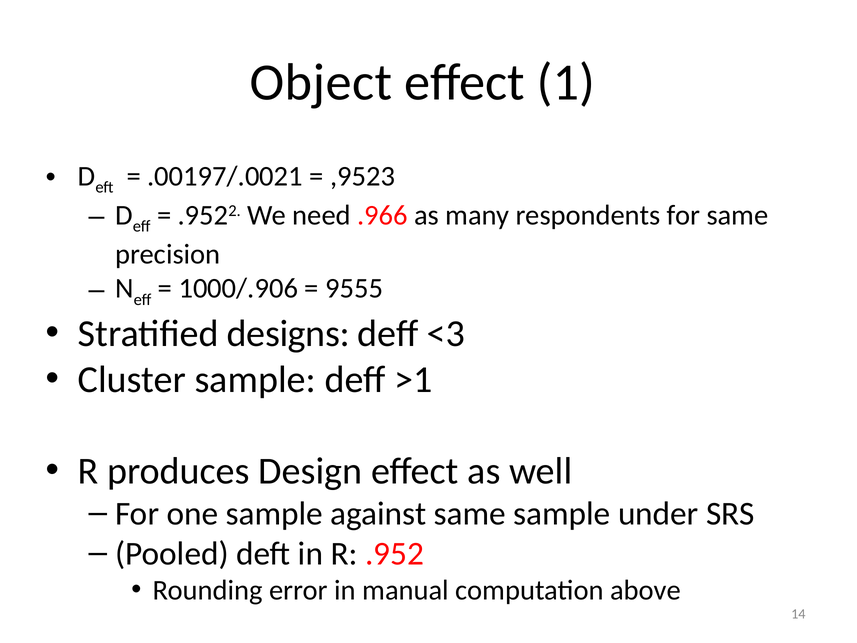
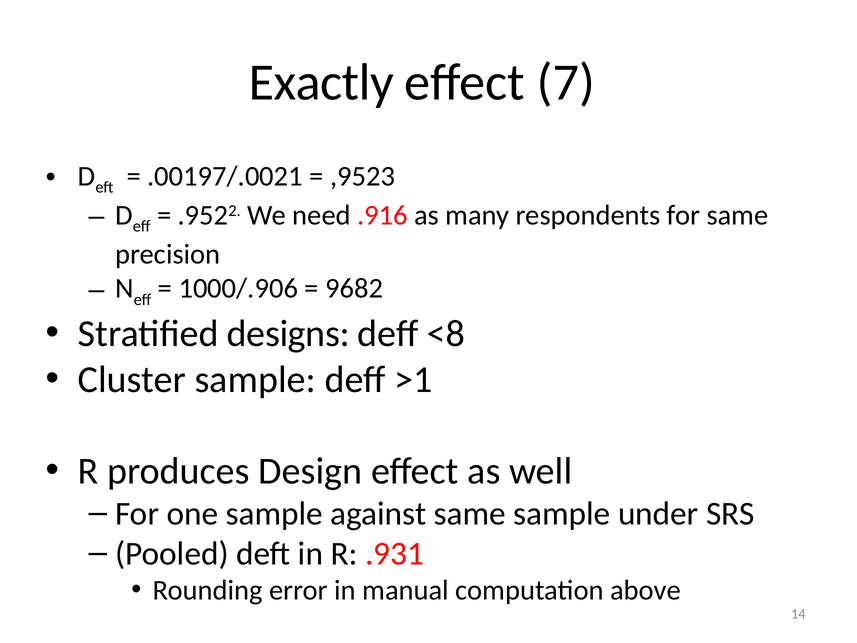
Object: Object -> Exactly (321, 82)
1: 1 -> 7 (566, 82)
.966: .966 -> .916 (382, 215)
9555: 9555 -> 9682 (354, 288)
<3: <3 -> <8 (446, 334)
.952: .952 -> .931 (395, 553)
